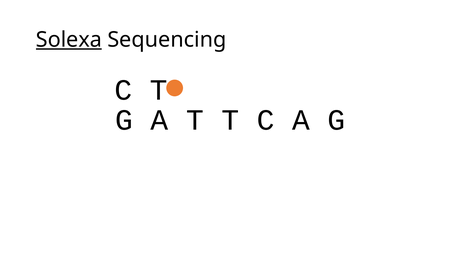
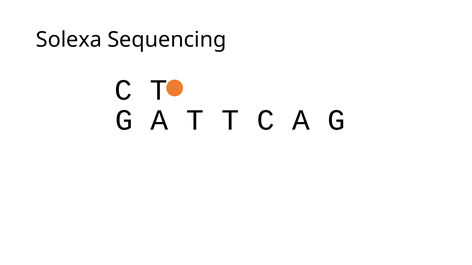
Solexa underline: present -> none (69, 40)
